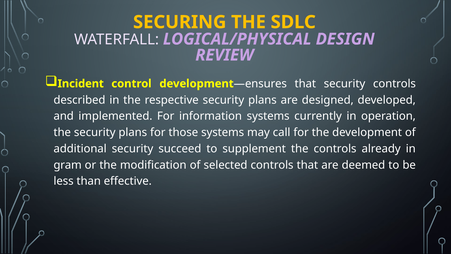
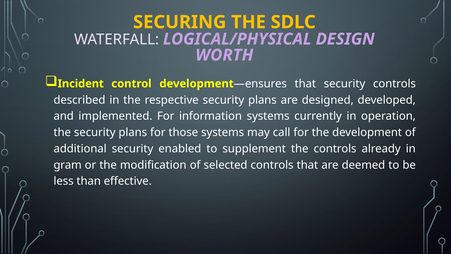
REVIEW: REVIEW -> WORTH (224, 55)
succeed: succeed -> enabled (180, 149)
